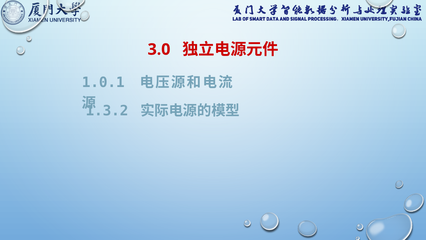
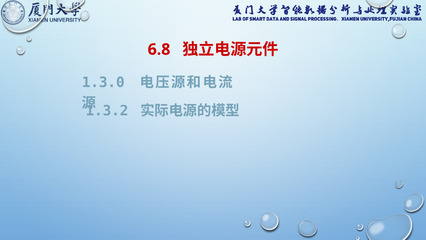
3.0: 3.0 -> 6.8 (159, 49)
1.0.1: 1.0.1 -> 1.3.0 (103, 82)
